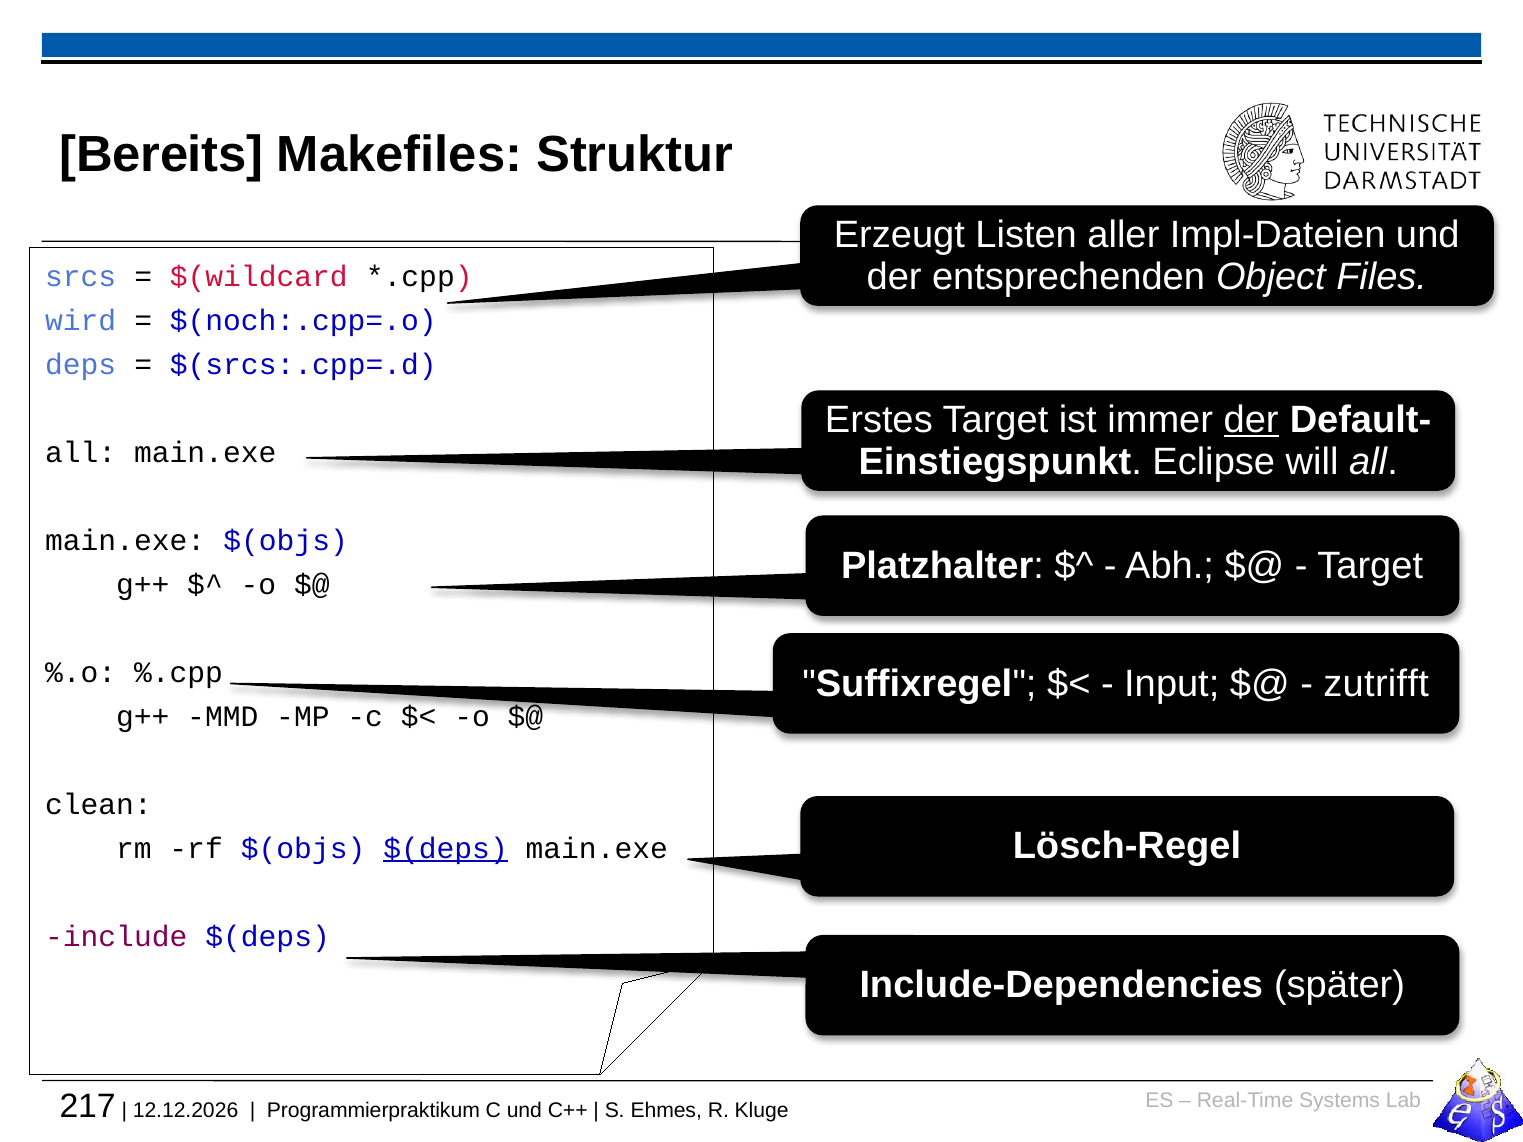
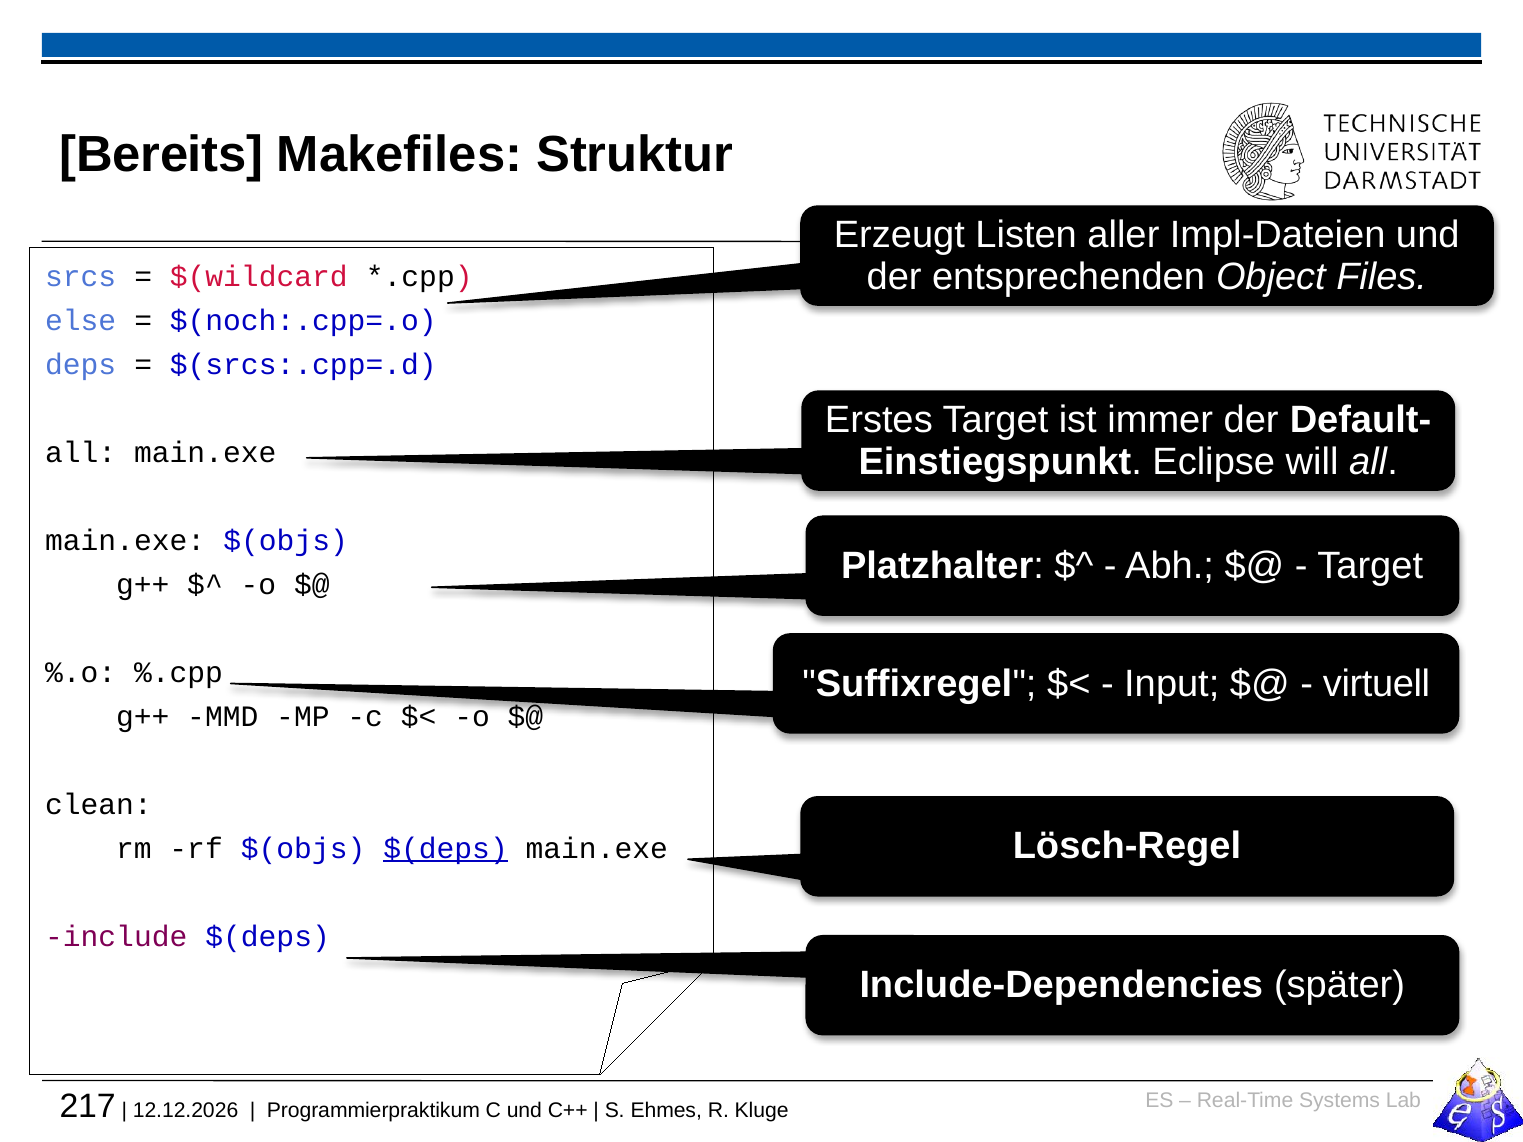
wird: wird -> else (81, 321)
der underline: present -> none (1251, 420)
zutrifft: zutrifft -> virtuell (1377, 684)
